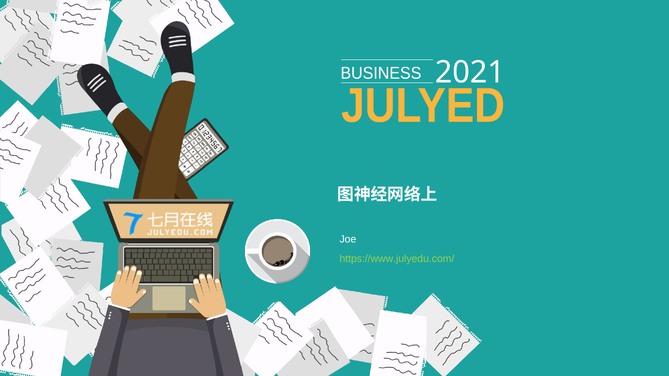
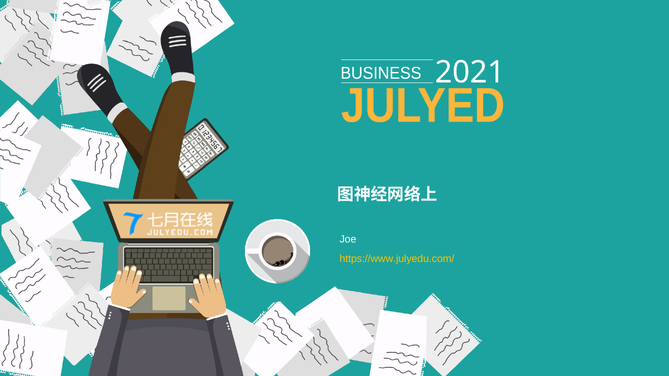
https://www.julyedu.com/ colour: light green -> yellow (397, 259)
